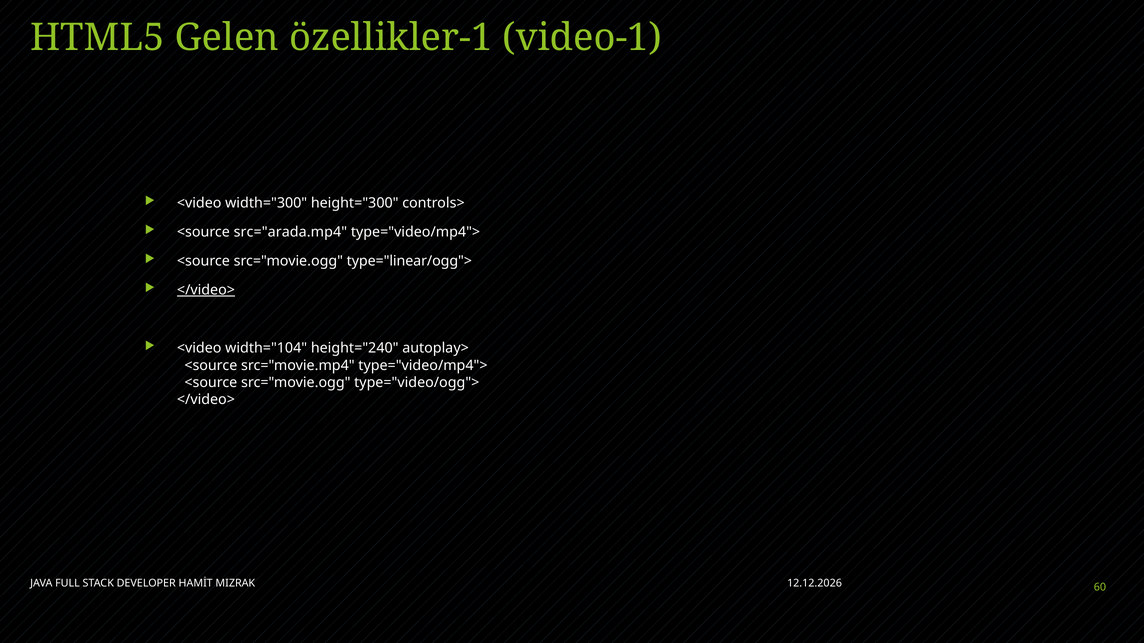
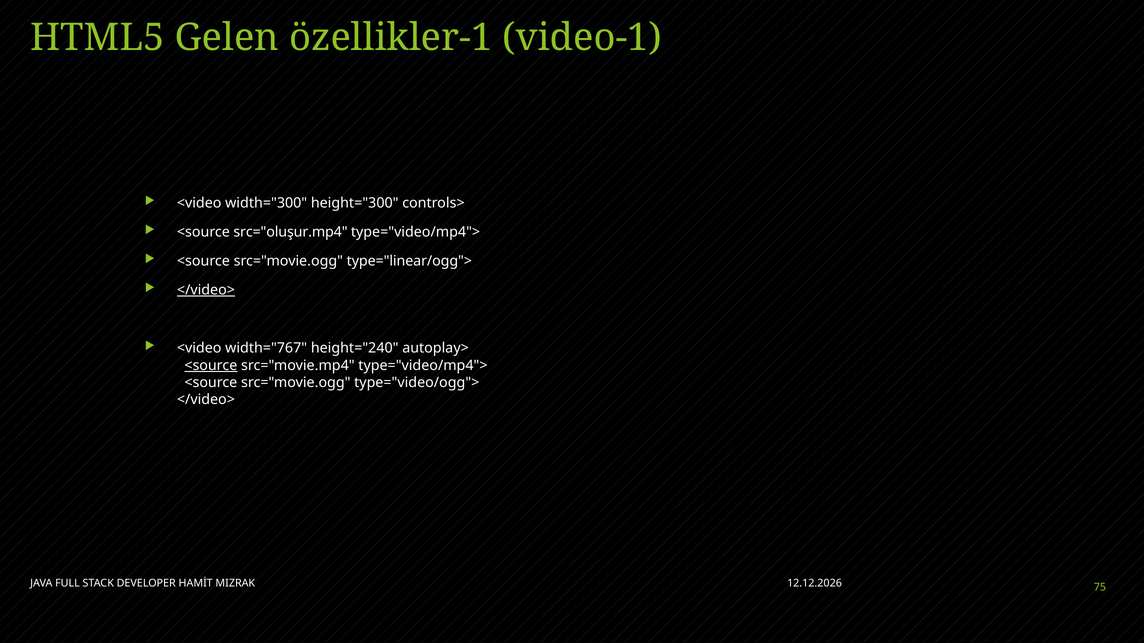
src="arada.mp4: src="arada.mp4 -> src="oluşur.mp4 (291, 232)
width="104: width="104 -> width="767 (266, 348)
<source underline: none -> present (211, 366)
60: 60 -> 75 (1100, 588)
